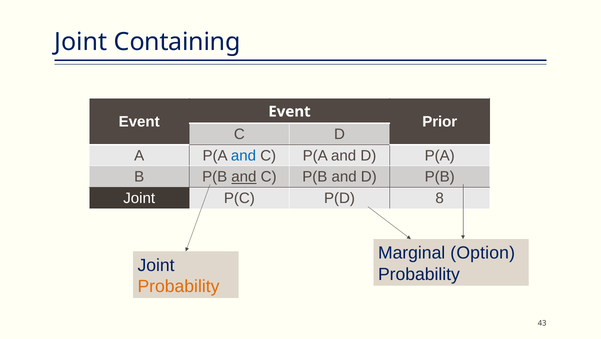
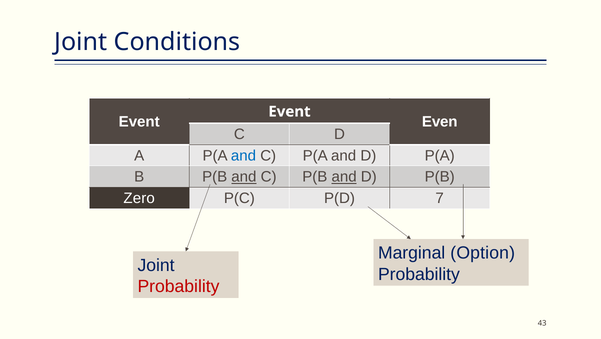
Containing: Containing -> Conditions (177, 42)
Prior: Prior -> Even (440, 122)
and underline: none -> present (344, 177)
Joint: Joint -> Zero (139, 198)
8: 8 -> 7 (440, 198)
Probability colour: orange -> red (178, 286)
